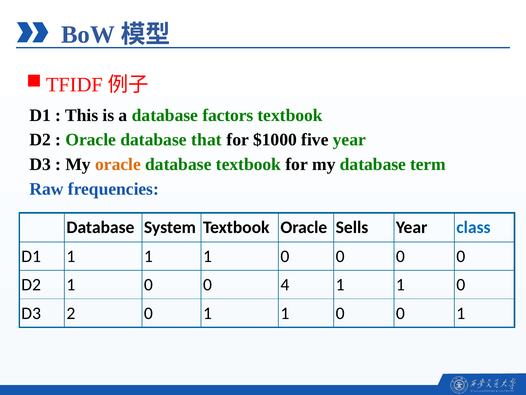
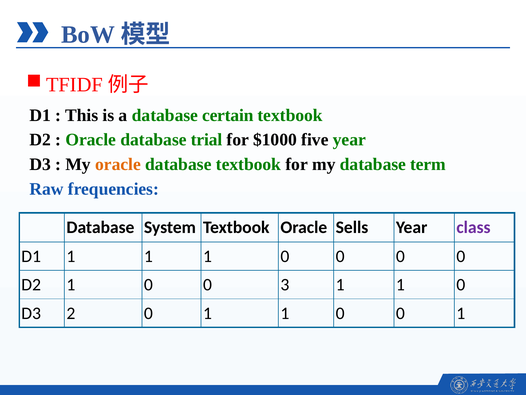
factors: factors -> certain (228, 115)
that: that -> trial (207, 140)
class colour: blue -> purple (473, 227)
4: 4 -> 3 (285, 284)
